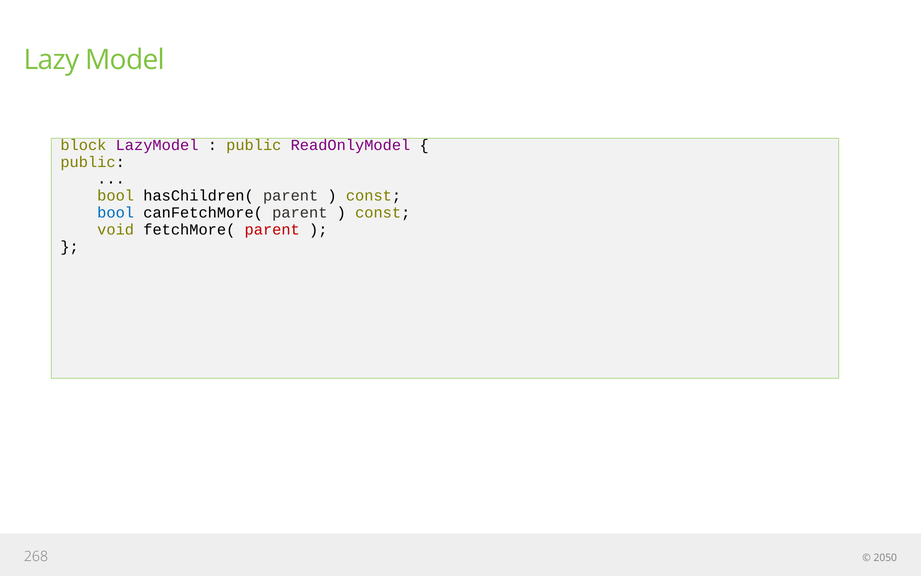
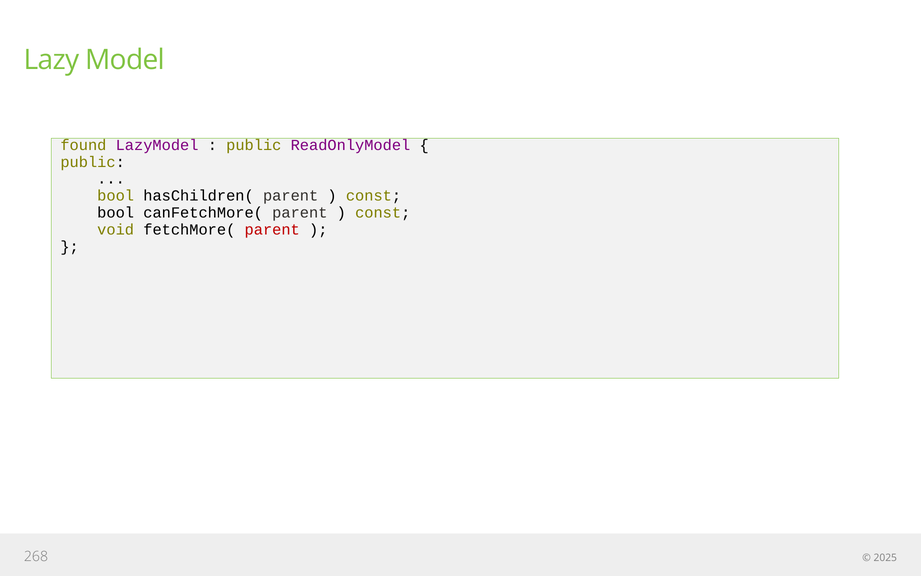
block: block -> found (83, 145)
bool colour: blue -> black (116, 213)
2050: 2050 -> 2025 (885, 557)
